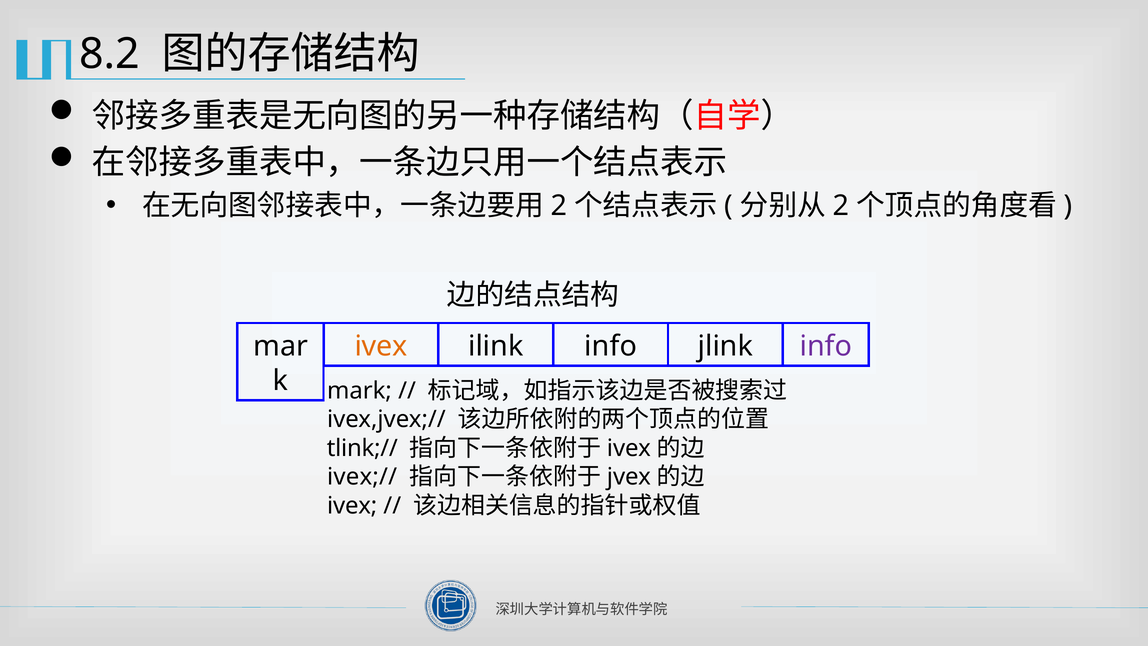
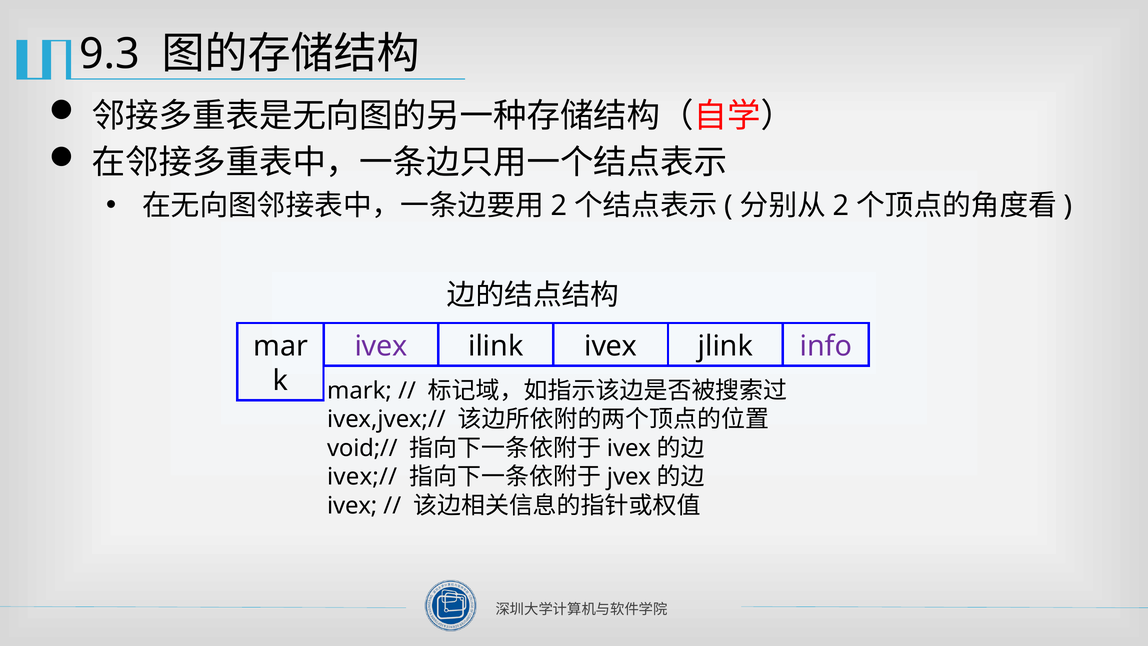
8.2: 8.2 -> 9.3 (110, 54)
ivex colour: orange -> purple (381, 346)
ilink info: info -> ivex (611, 346)
tlink;//: tlink;// -> void;// (362, 448)
